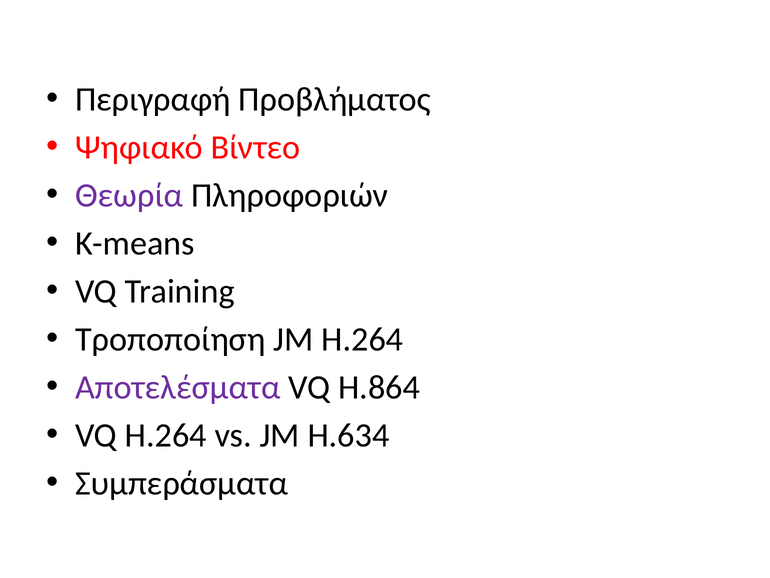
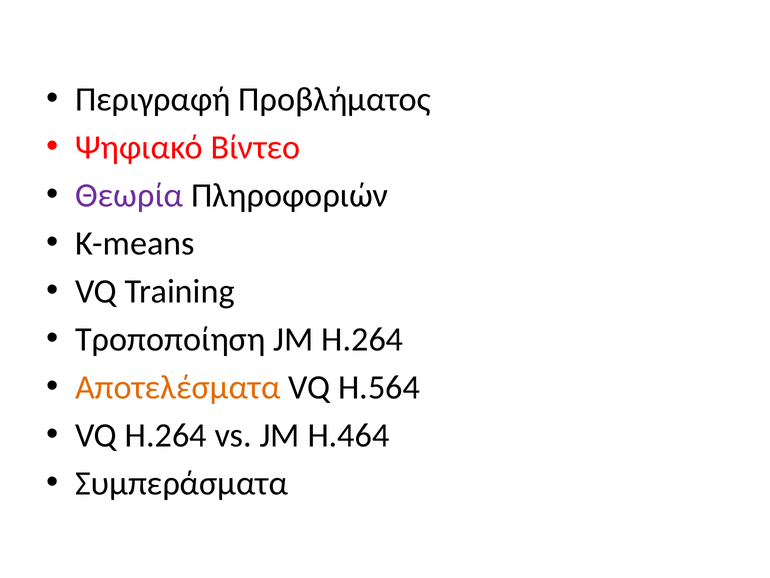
Αποτελέσματα colour: purple -> orange (178, 387)
H.864: H.864 -> H.564 (379, 387)
H.634: H.634 -> H.464 (348, 435)
